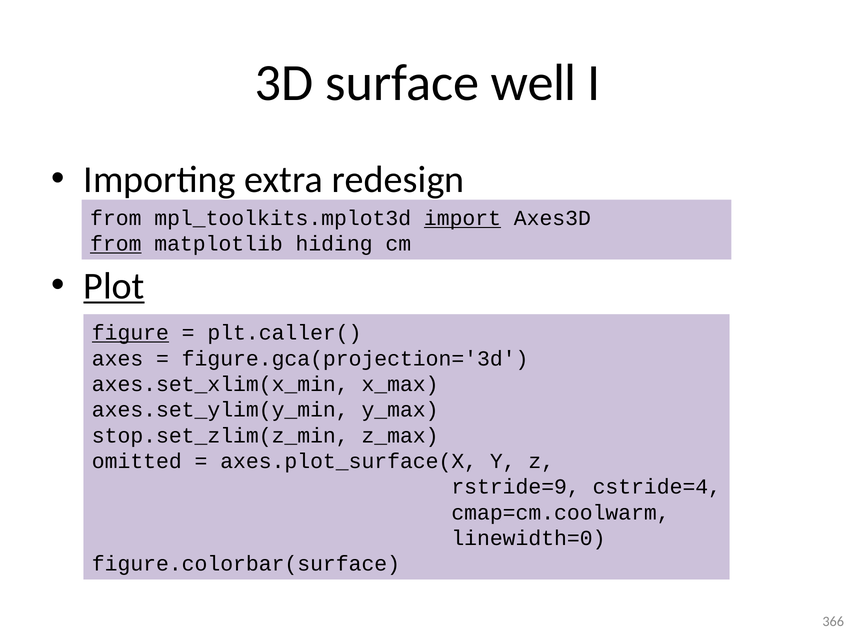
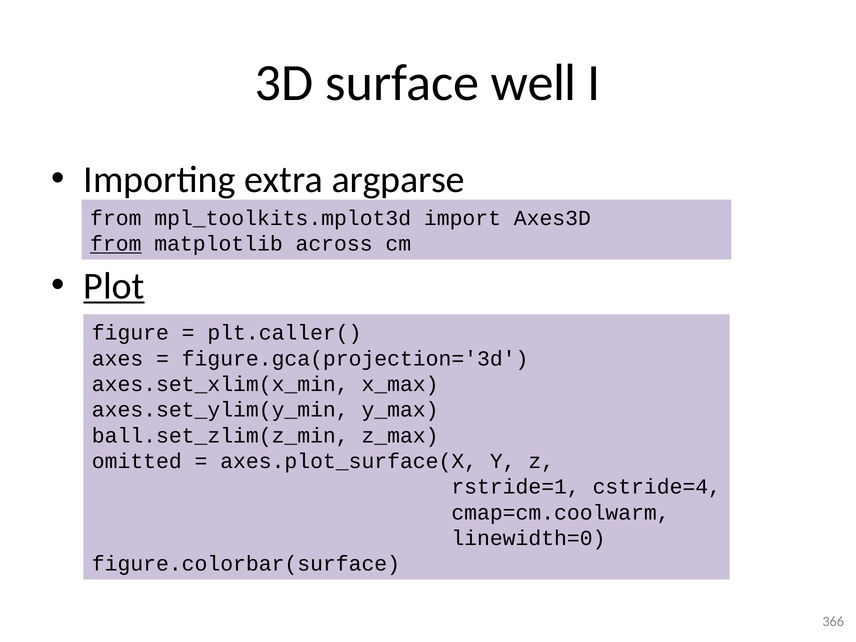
redesign: redesign -> argparse (398, 180)
import underline: present -> none (462, 218)
hiding: hiding -> across (334, 244)
figure underline: present -> none (130, 333)
stop.set_zlim(z_min: stop.set_zlim(z_min -> ball.set_zlim(z_min (220, 435)
rstride=9: rstride=9 -> rstride=1 (516, 487)
